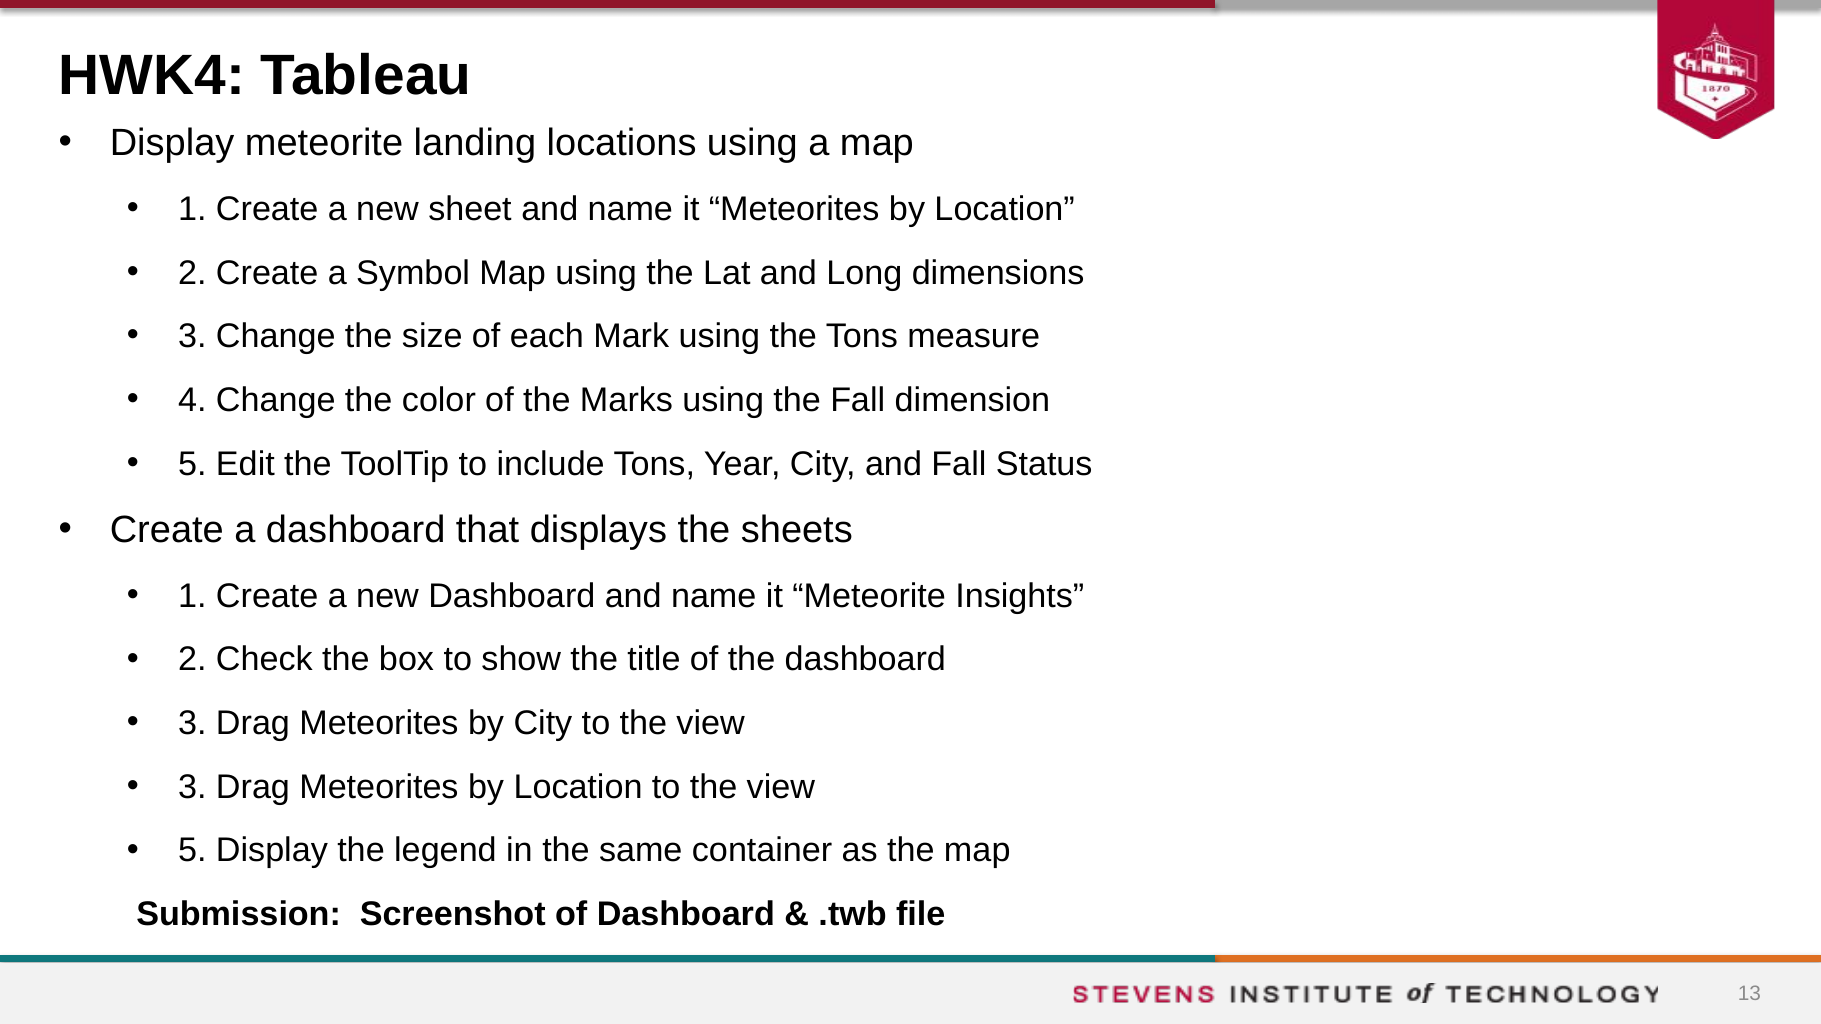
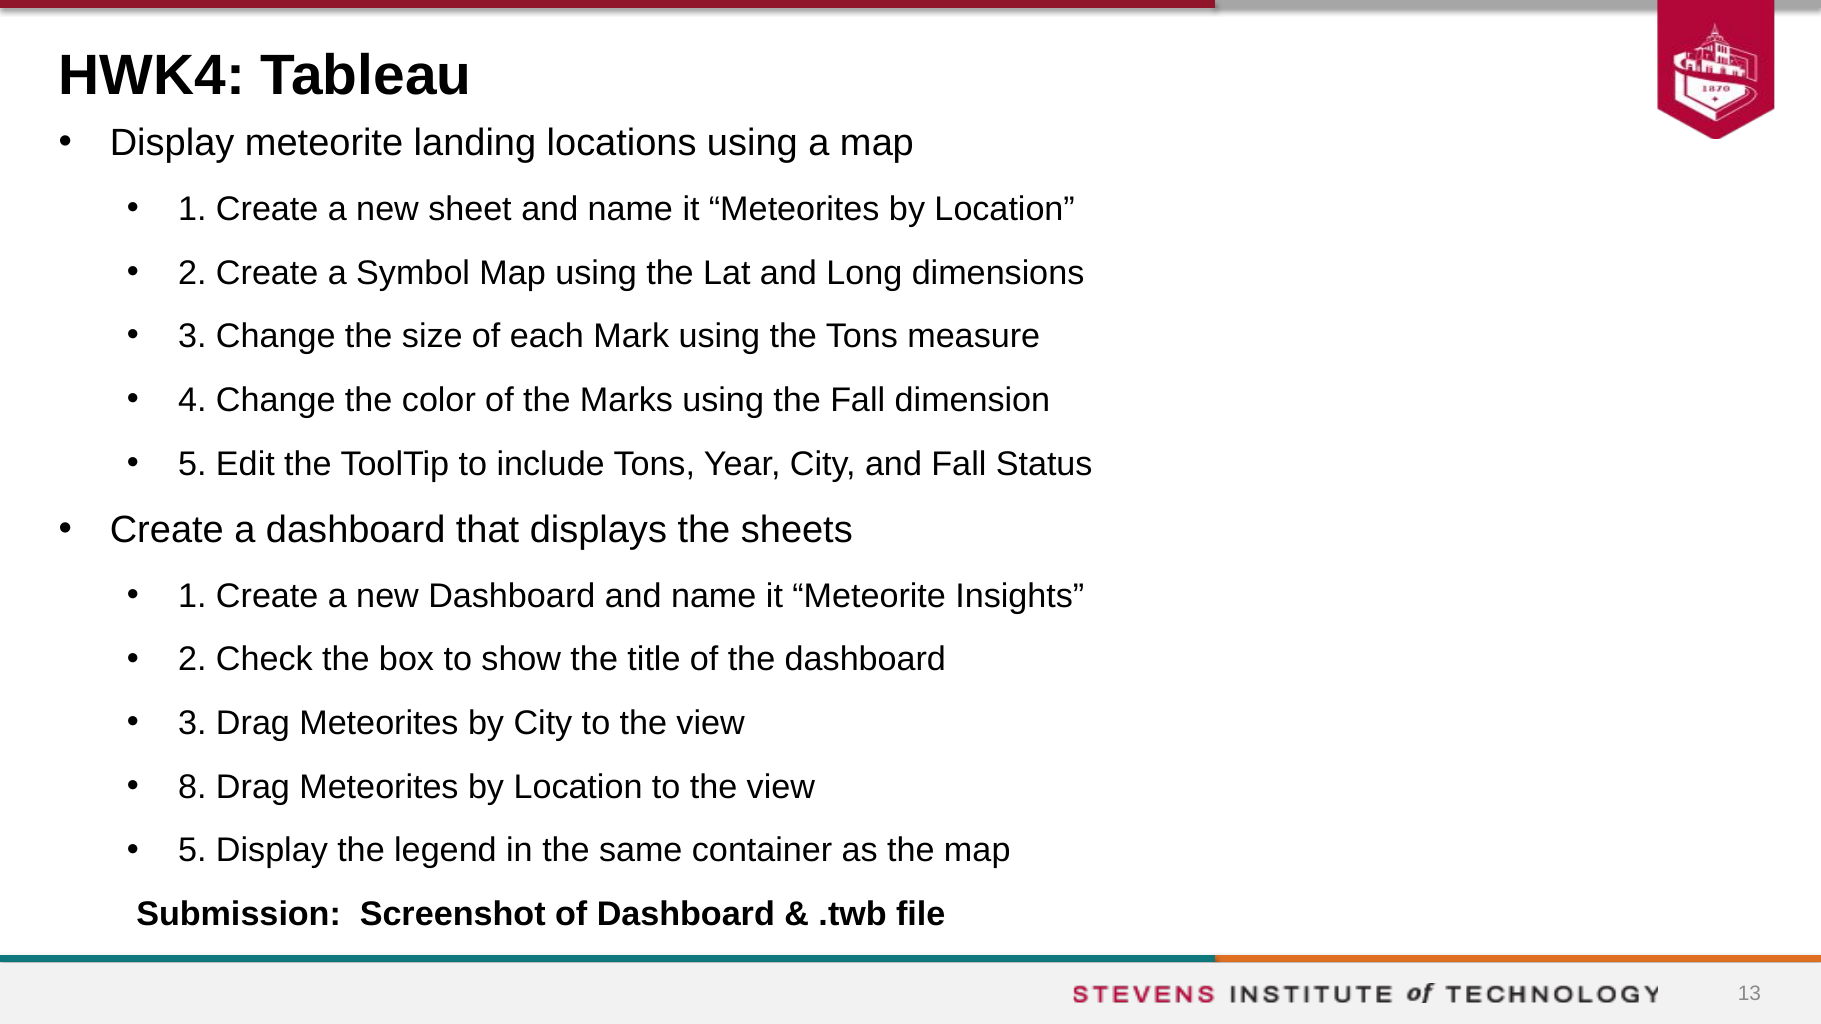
3: 3 -> 8 (192, 787)
